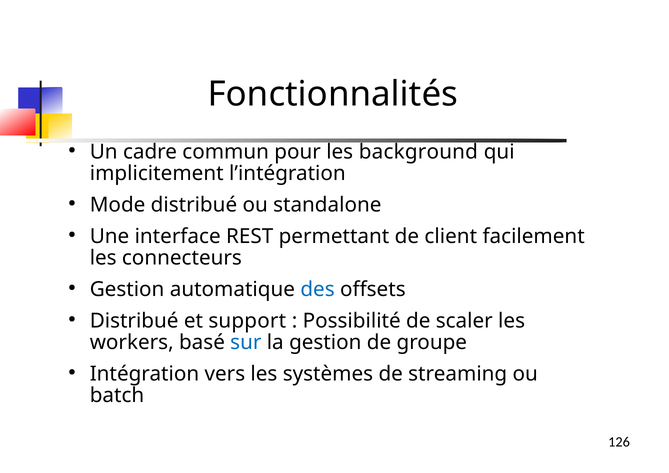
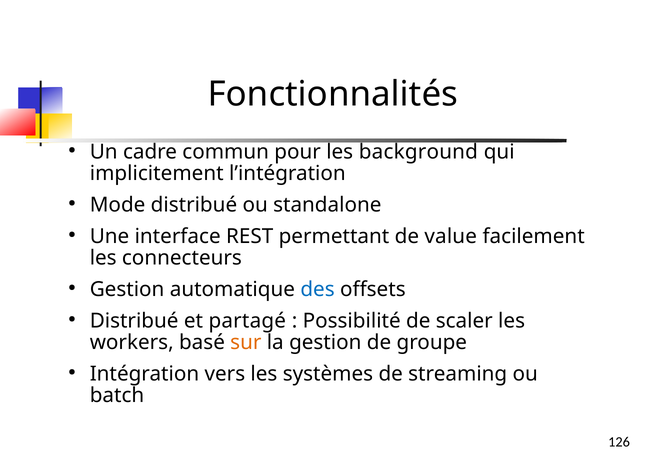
client: client -> value (451, 236)
support: support -> partagé (247, 321)
sur colour: blue -> orange (246, 342)
